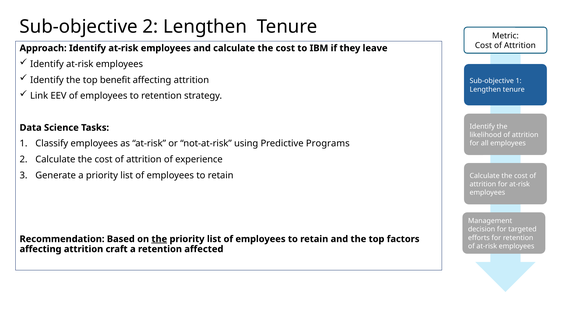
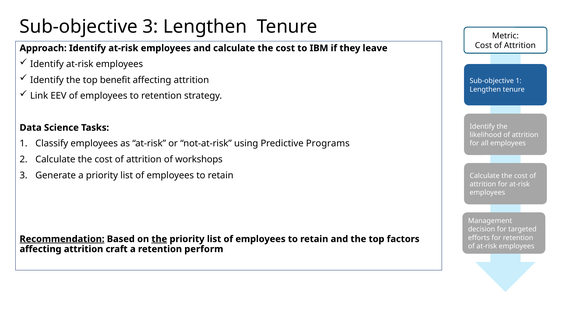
Sub-objective 2: 2 -> 3 (150, 27)
experience: experience -> workshops (199, 160)
Recommendation underline: none -> present (62, 239)
affected: affected -> perform (204, 250)
